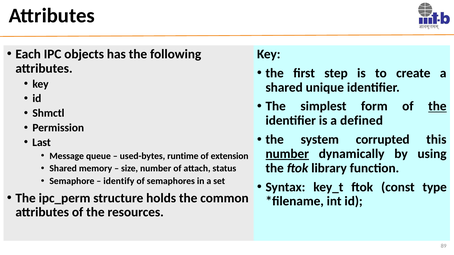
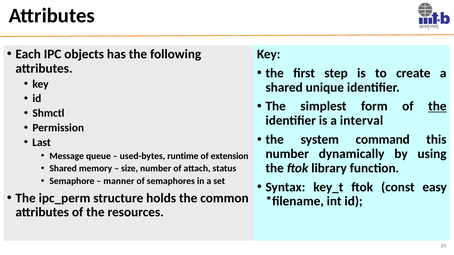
defined: defined -> interval (362, 121)
corrupted: corrupted -> command (383, 140)
number underline: present -> none (287, 154)
identify: identify -> manner (119, 181)
type: type -> easy (435, 187)
